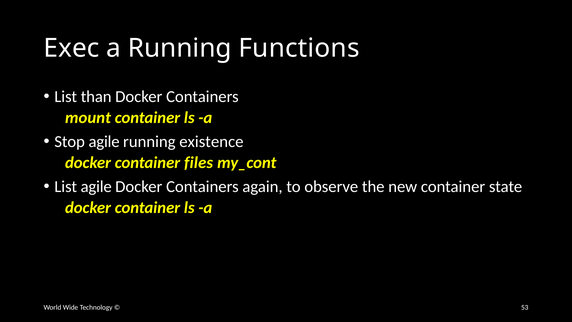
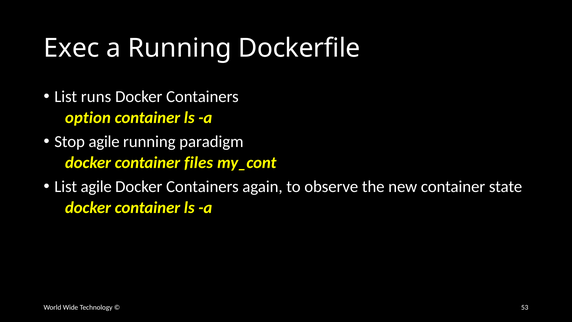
Functions: Functions -> Dockerfile (299, 48)
than: than -> runs (96, 97)
mount: mount -> option (88, 118)
existence: existence -> paradigm (211, 142)
